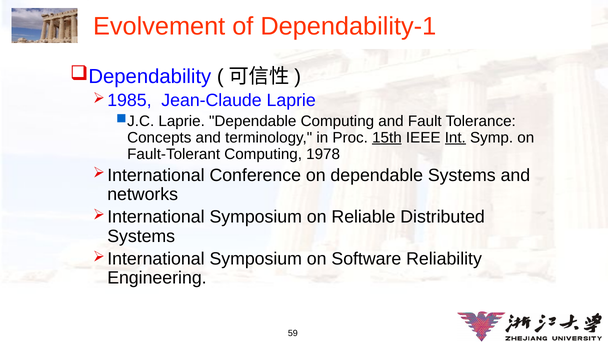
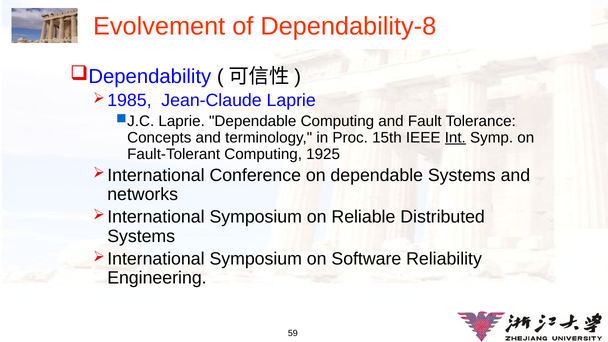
Dependability-1: Dependability-1 -> Dependability-8 (348, 26)
15th underline: present -> none (387, 138)
1978: 1978 -> 1925 (323, 154)
